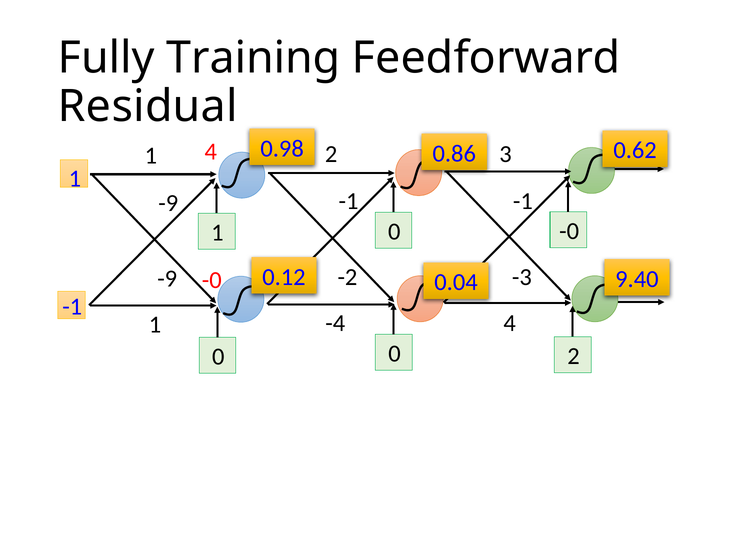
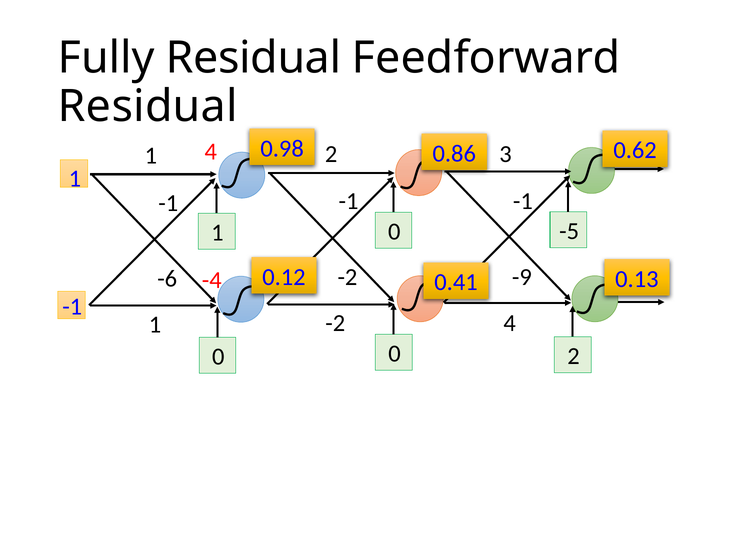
Fully Training: Training -> Residual (254, 58)
-9: -9 -> -1 (168, 203)
-0: -0 -> -5 (569, 231)
-3: -3 -> -9 (522, 278)
-9: -9 -> -6 (167, 279)
9.40: 9.40 -> 0.13 (637, 279)
-0: -0 -> -4 (212, 280)
0.04: 0.04 -> 0.41 (456, 283)
-4: -4 -> -2 (335, 323)
